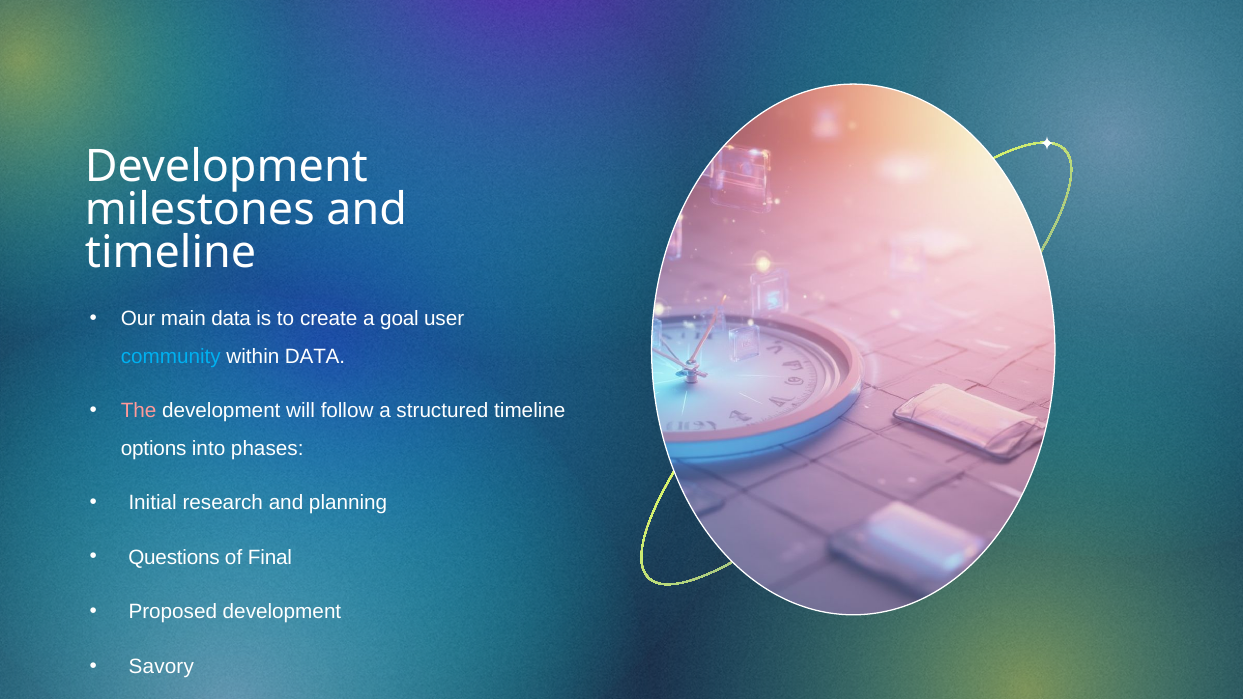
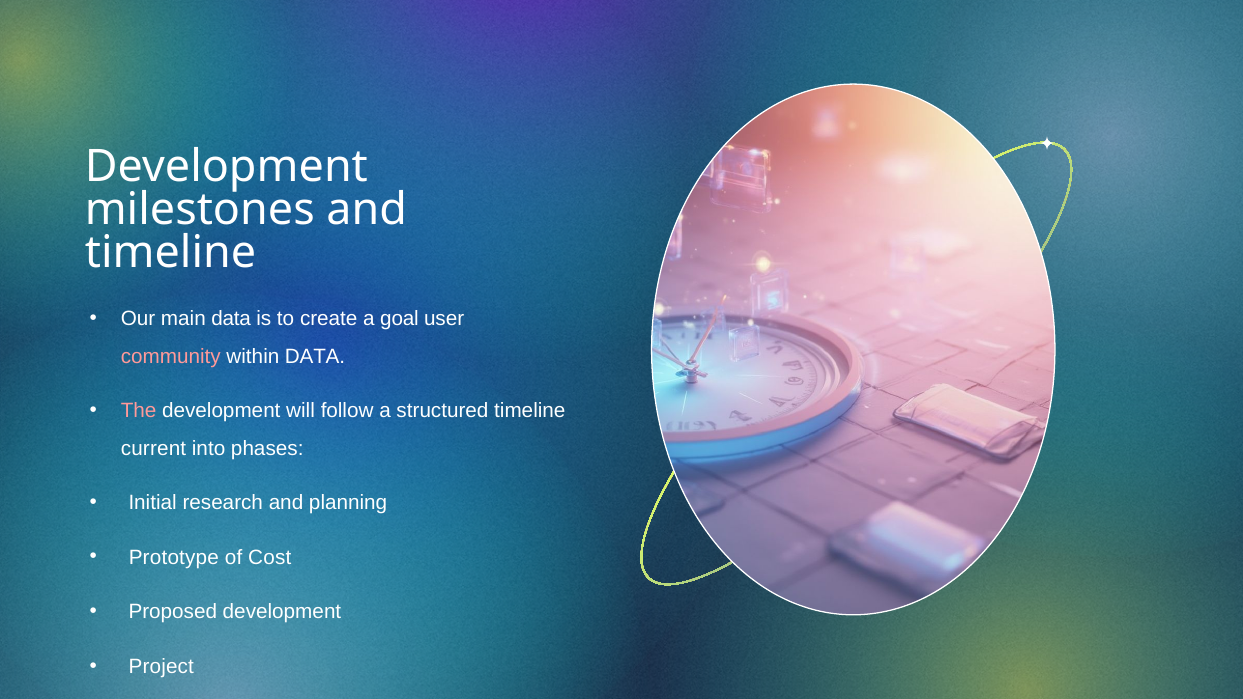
community colour: light blue -> pink (171, 356)
options: options -> current (153, 448)
Questions: Questions -> Prototype (174, 557)
of Final: Final -> Cost (270, 557)
Savory: Savory -> Project (161, 667)
